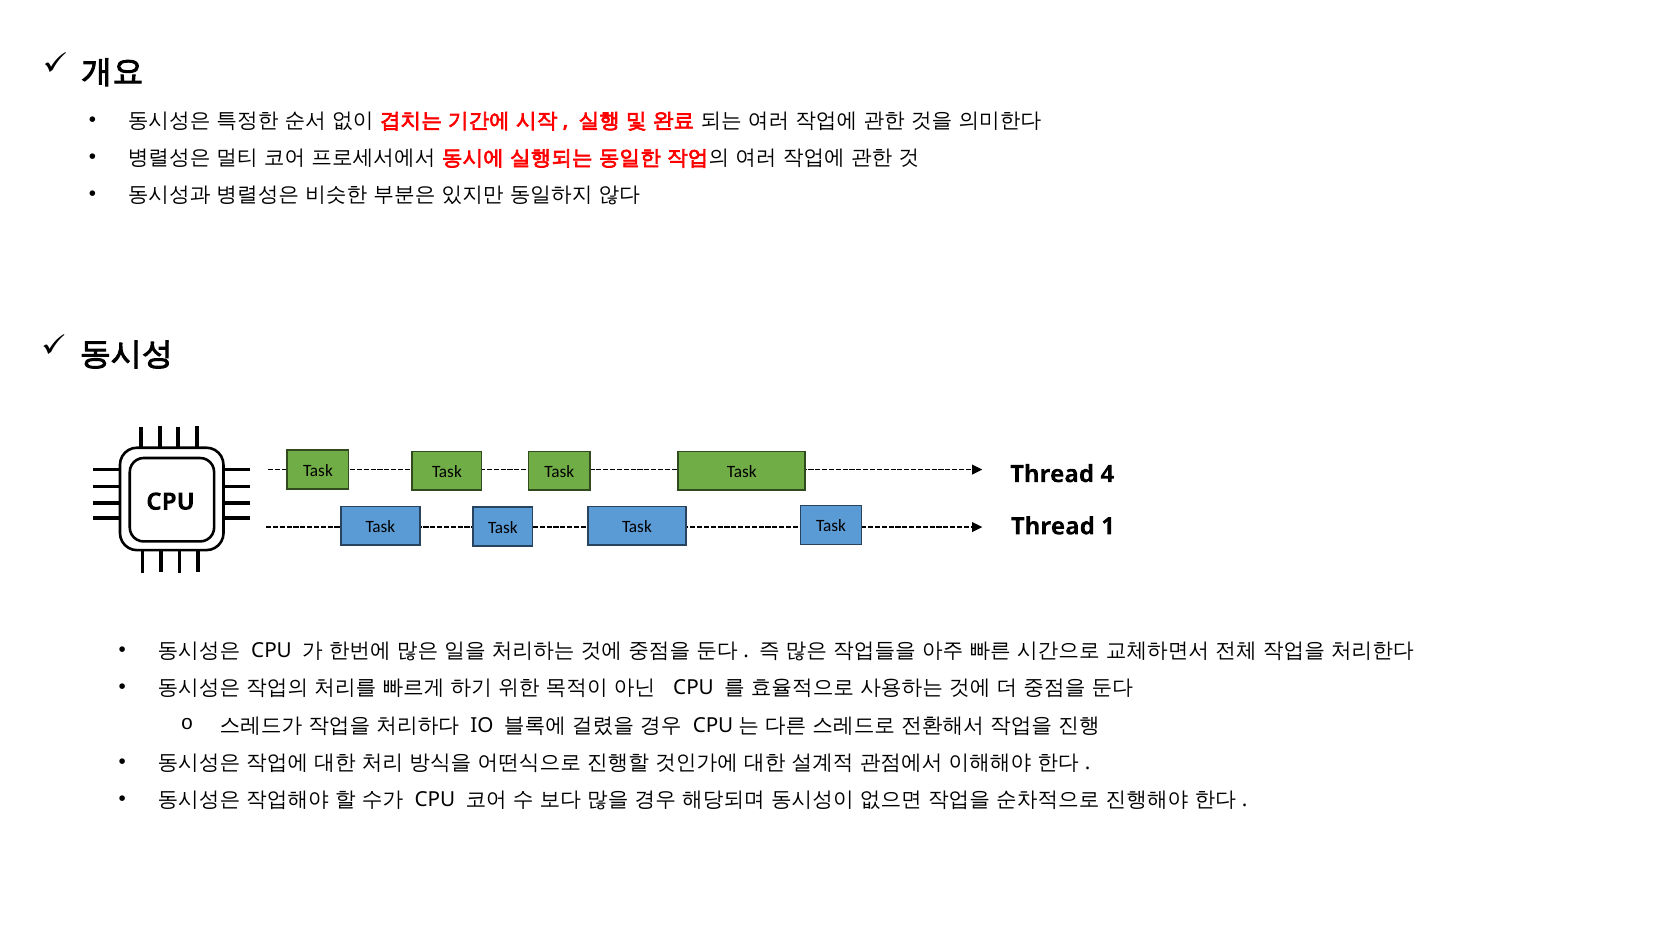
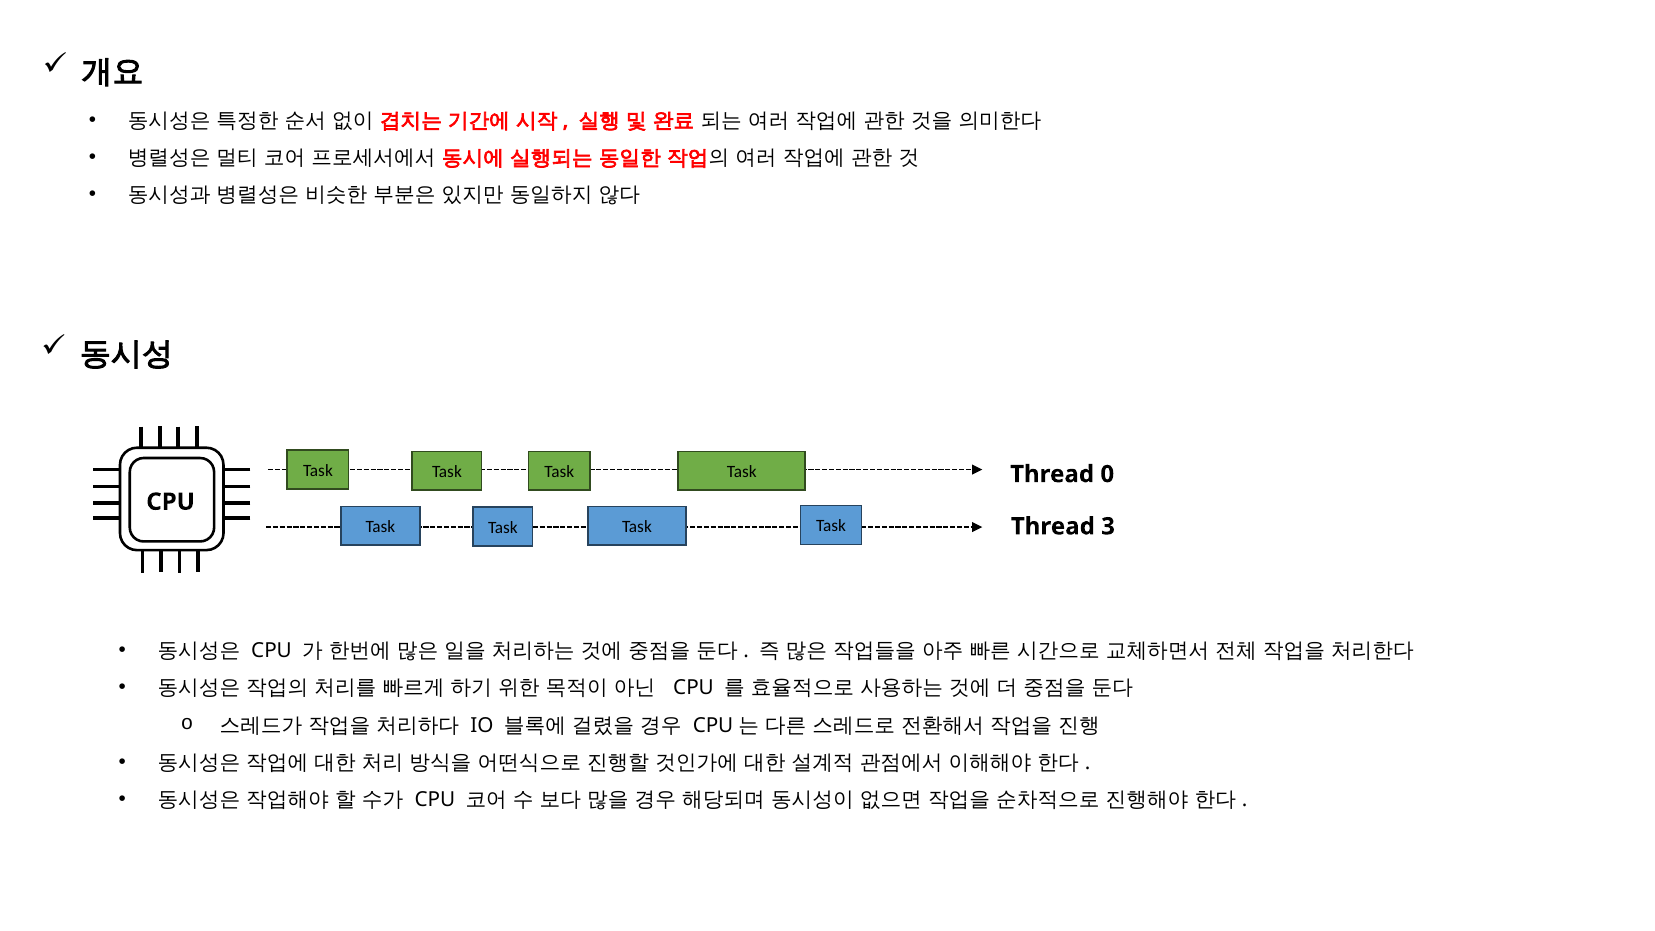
4: 4 -> 0 (1107, 474)
1: 1 -> 3 (1108, 526)
